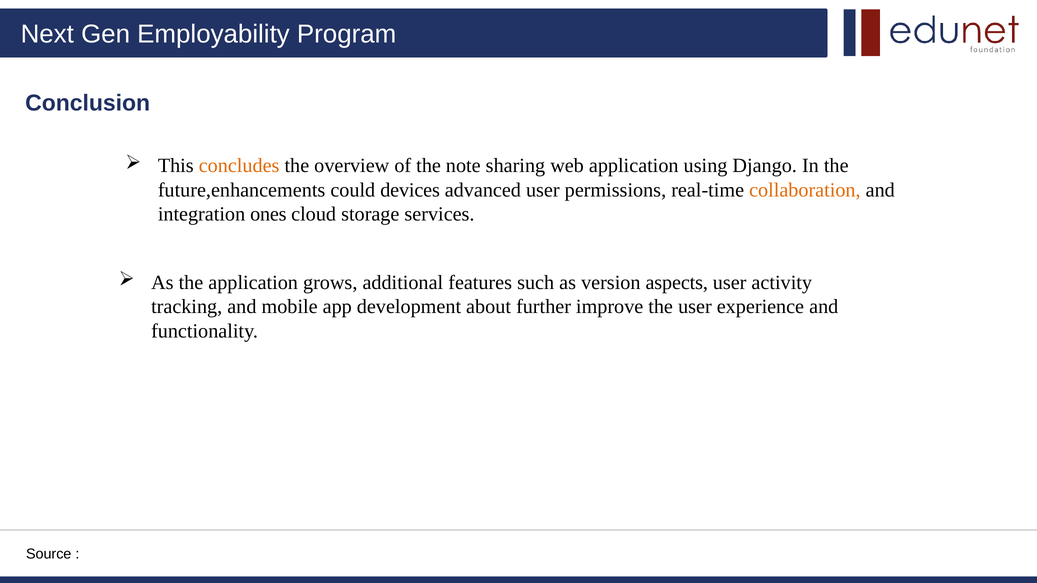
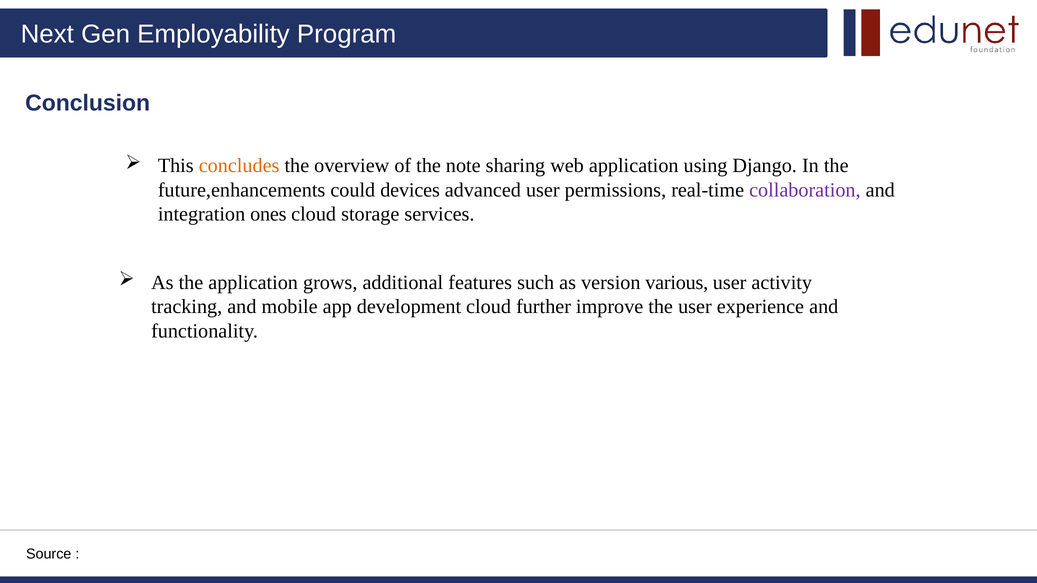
collaboration colour: orange -> purple (805, 190)
aspects: aspects -> various (677, 283)
development about: about -> cloud (489, 307)
